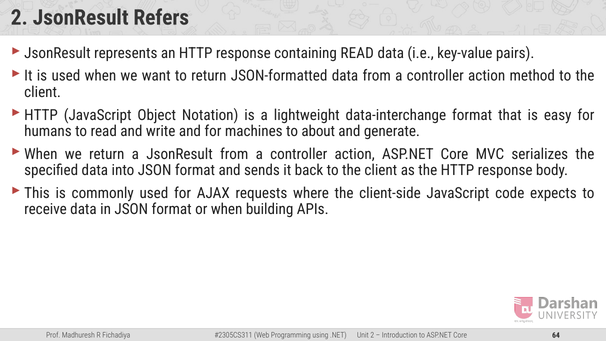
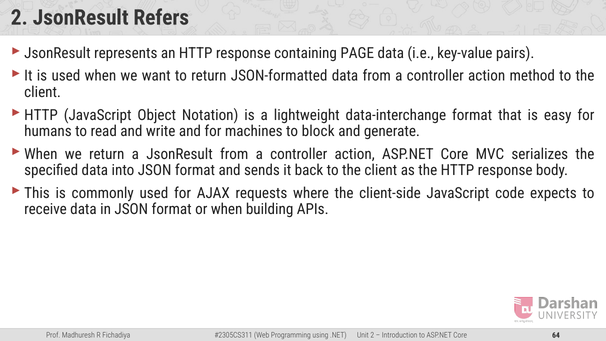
containing READ: READ -> PAGE (357, 53)
about: about -> block (318, 131)
